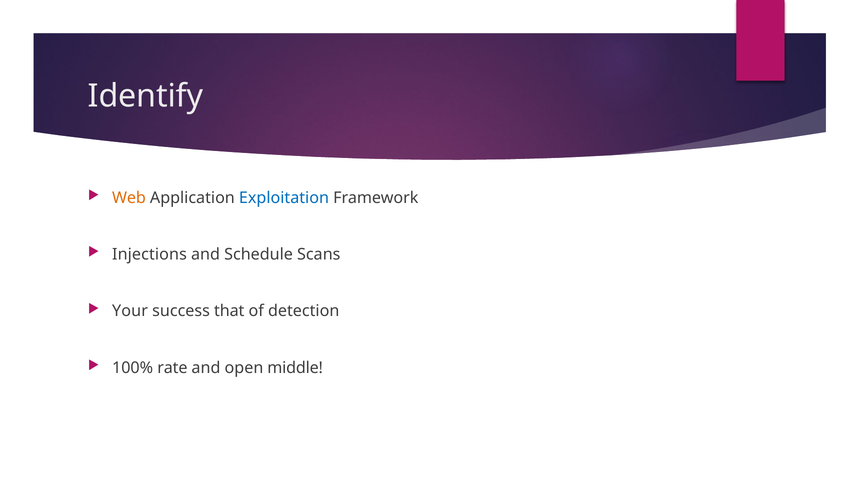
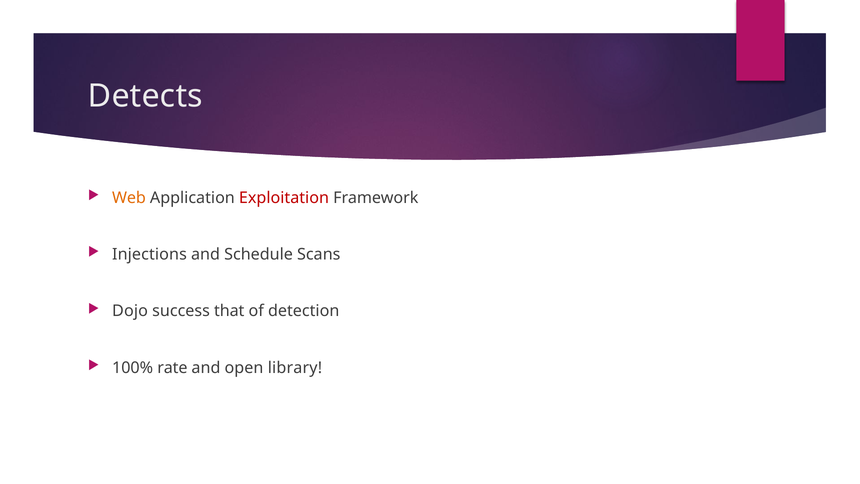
Identify: Identify -> Detects (145, 96)
Exploitation colour: blue -> red (284, 198)
Your: Your -> Dojo (130, 311)
middle: middle -> library (295, 368)
